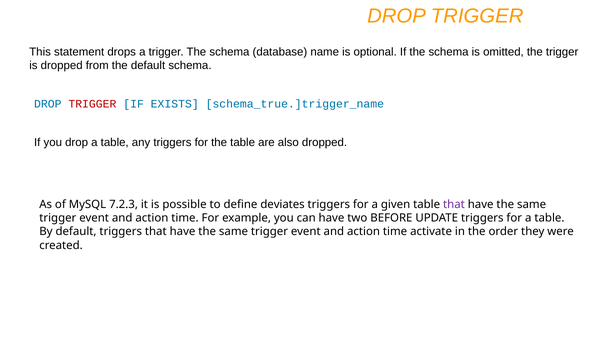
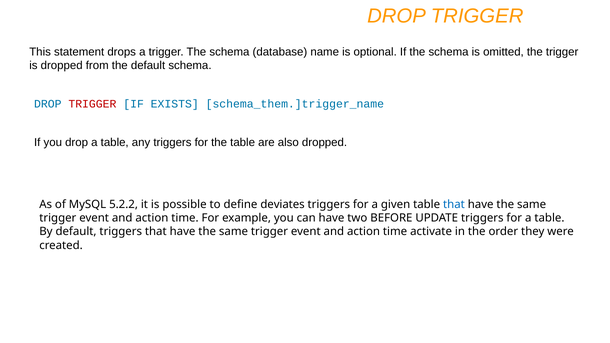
schema_true.]trigger_name: schema_true.]trigger_name -> schema_them.]trigger_name (295, 104)
7.2.3: 7.2.3 -> 5.2.2 (124, 204)
that colour: purple -> blue (454, 204)
